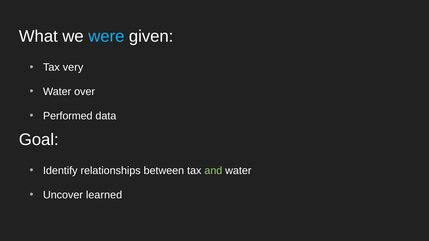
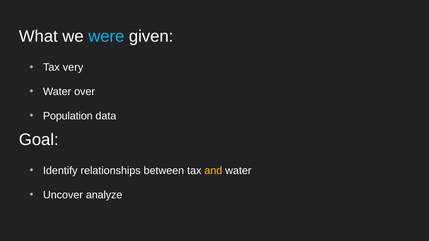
Performed: Performed -> Population (68, 116)
and colour: light green -> yellow (213, 171)
learned: learned -> analyze (104, 195)
